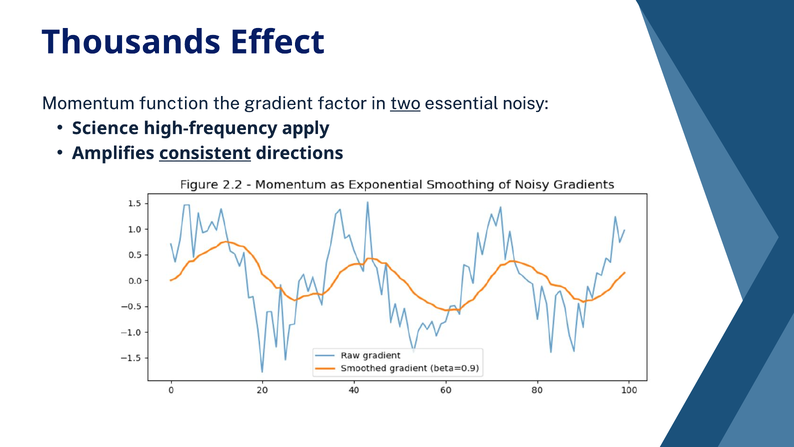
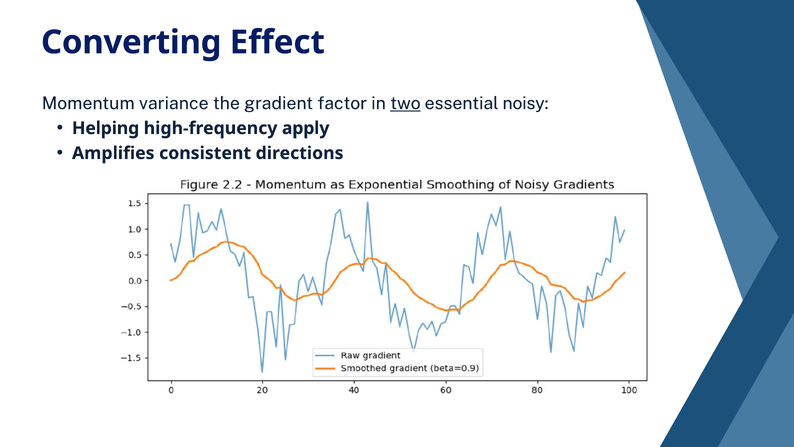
Thousands: Thousands -> Converting (131, 42)
function: function -> variance (174, 103)
Science: Science -> Helping (106, 128)
consistent underline: present -> none (205, 153)
